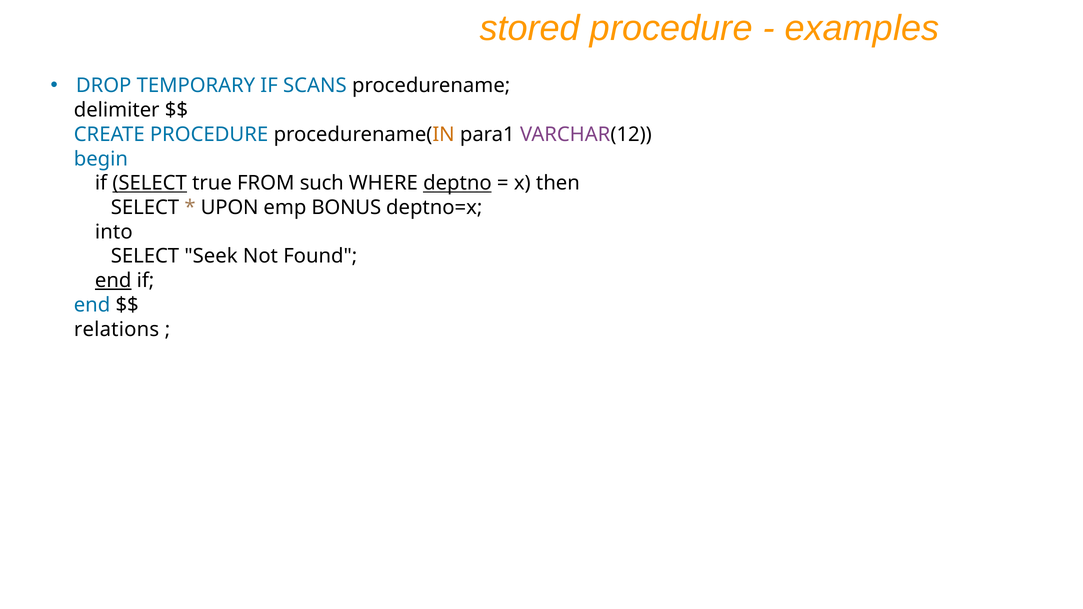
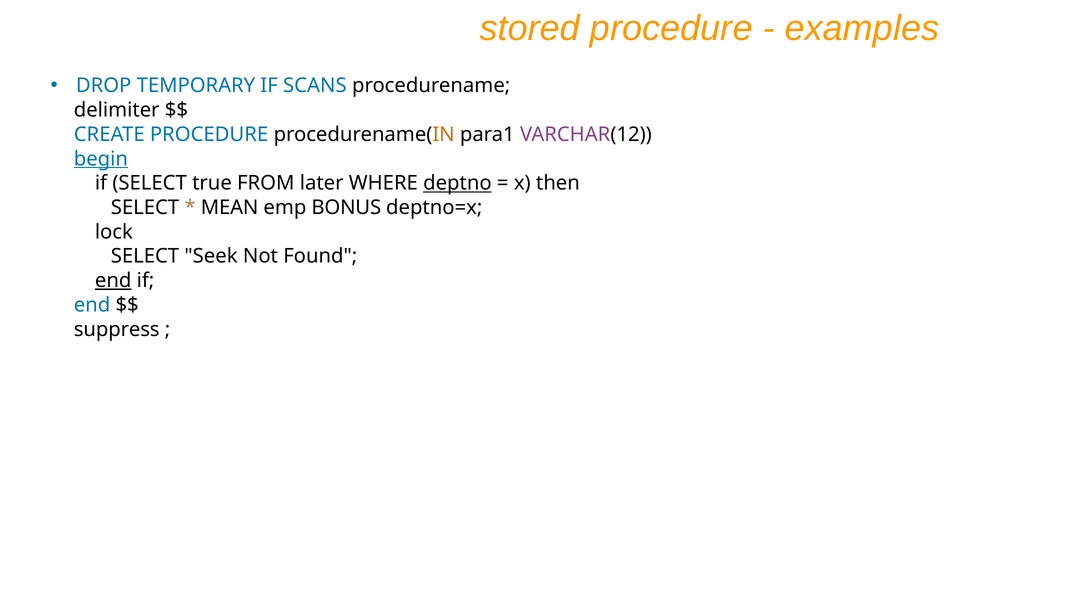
begin underline: none -> present (101, 159)
SELECT underline: present -> none (150, 183)
such: such -> later (322, 183)
UPON: UPON -> MEAN (230, 208)
into: into -> lock (114, 232)
relations: relations -> suppress (117, 329)
